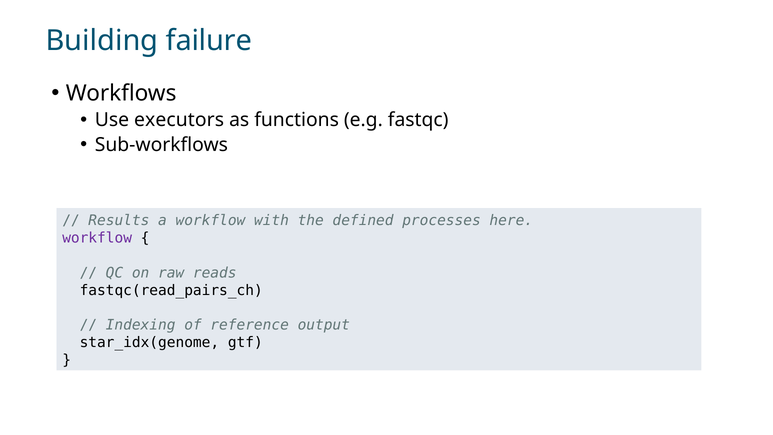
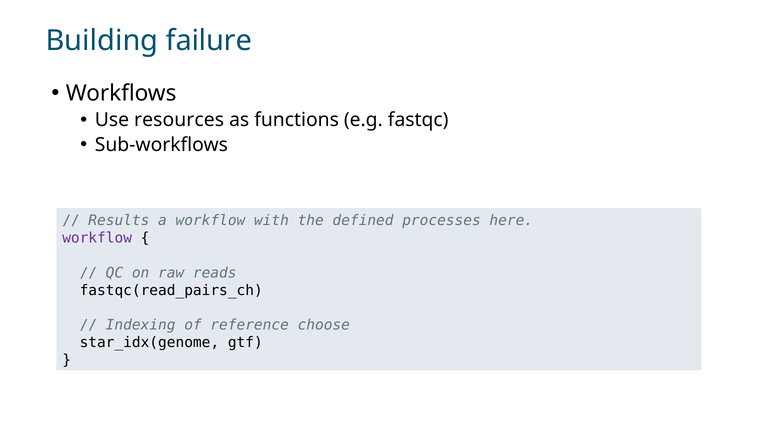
executors: executors -> resources (179, 120)
output: output -> choose (324, 325)
